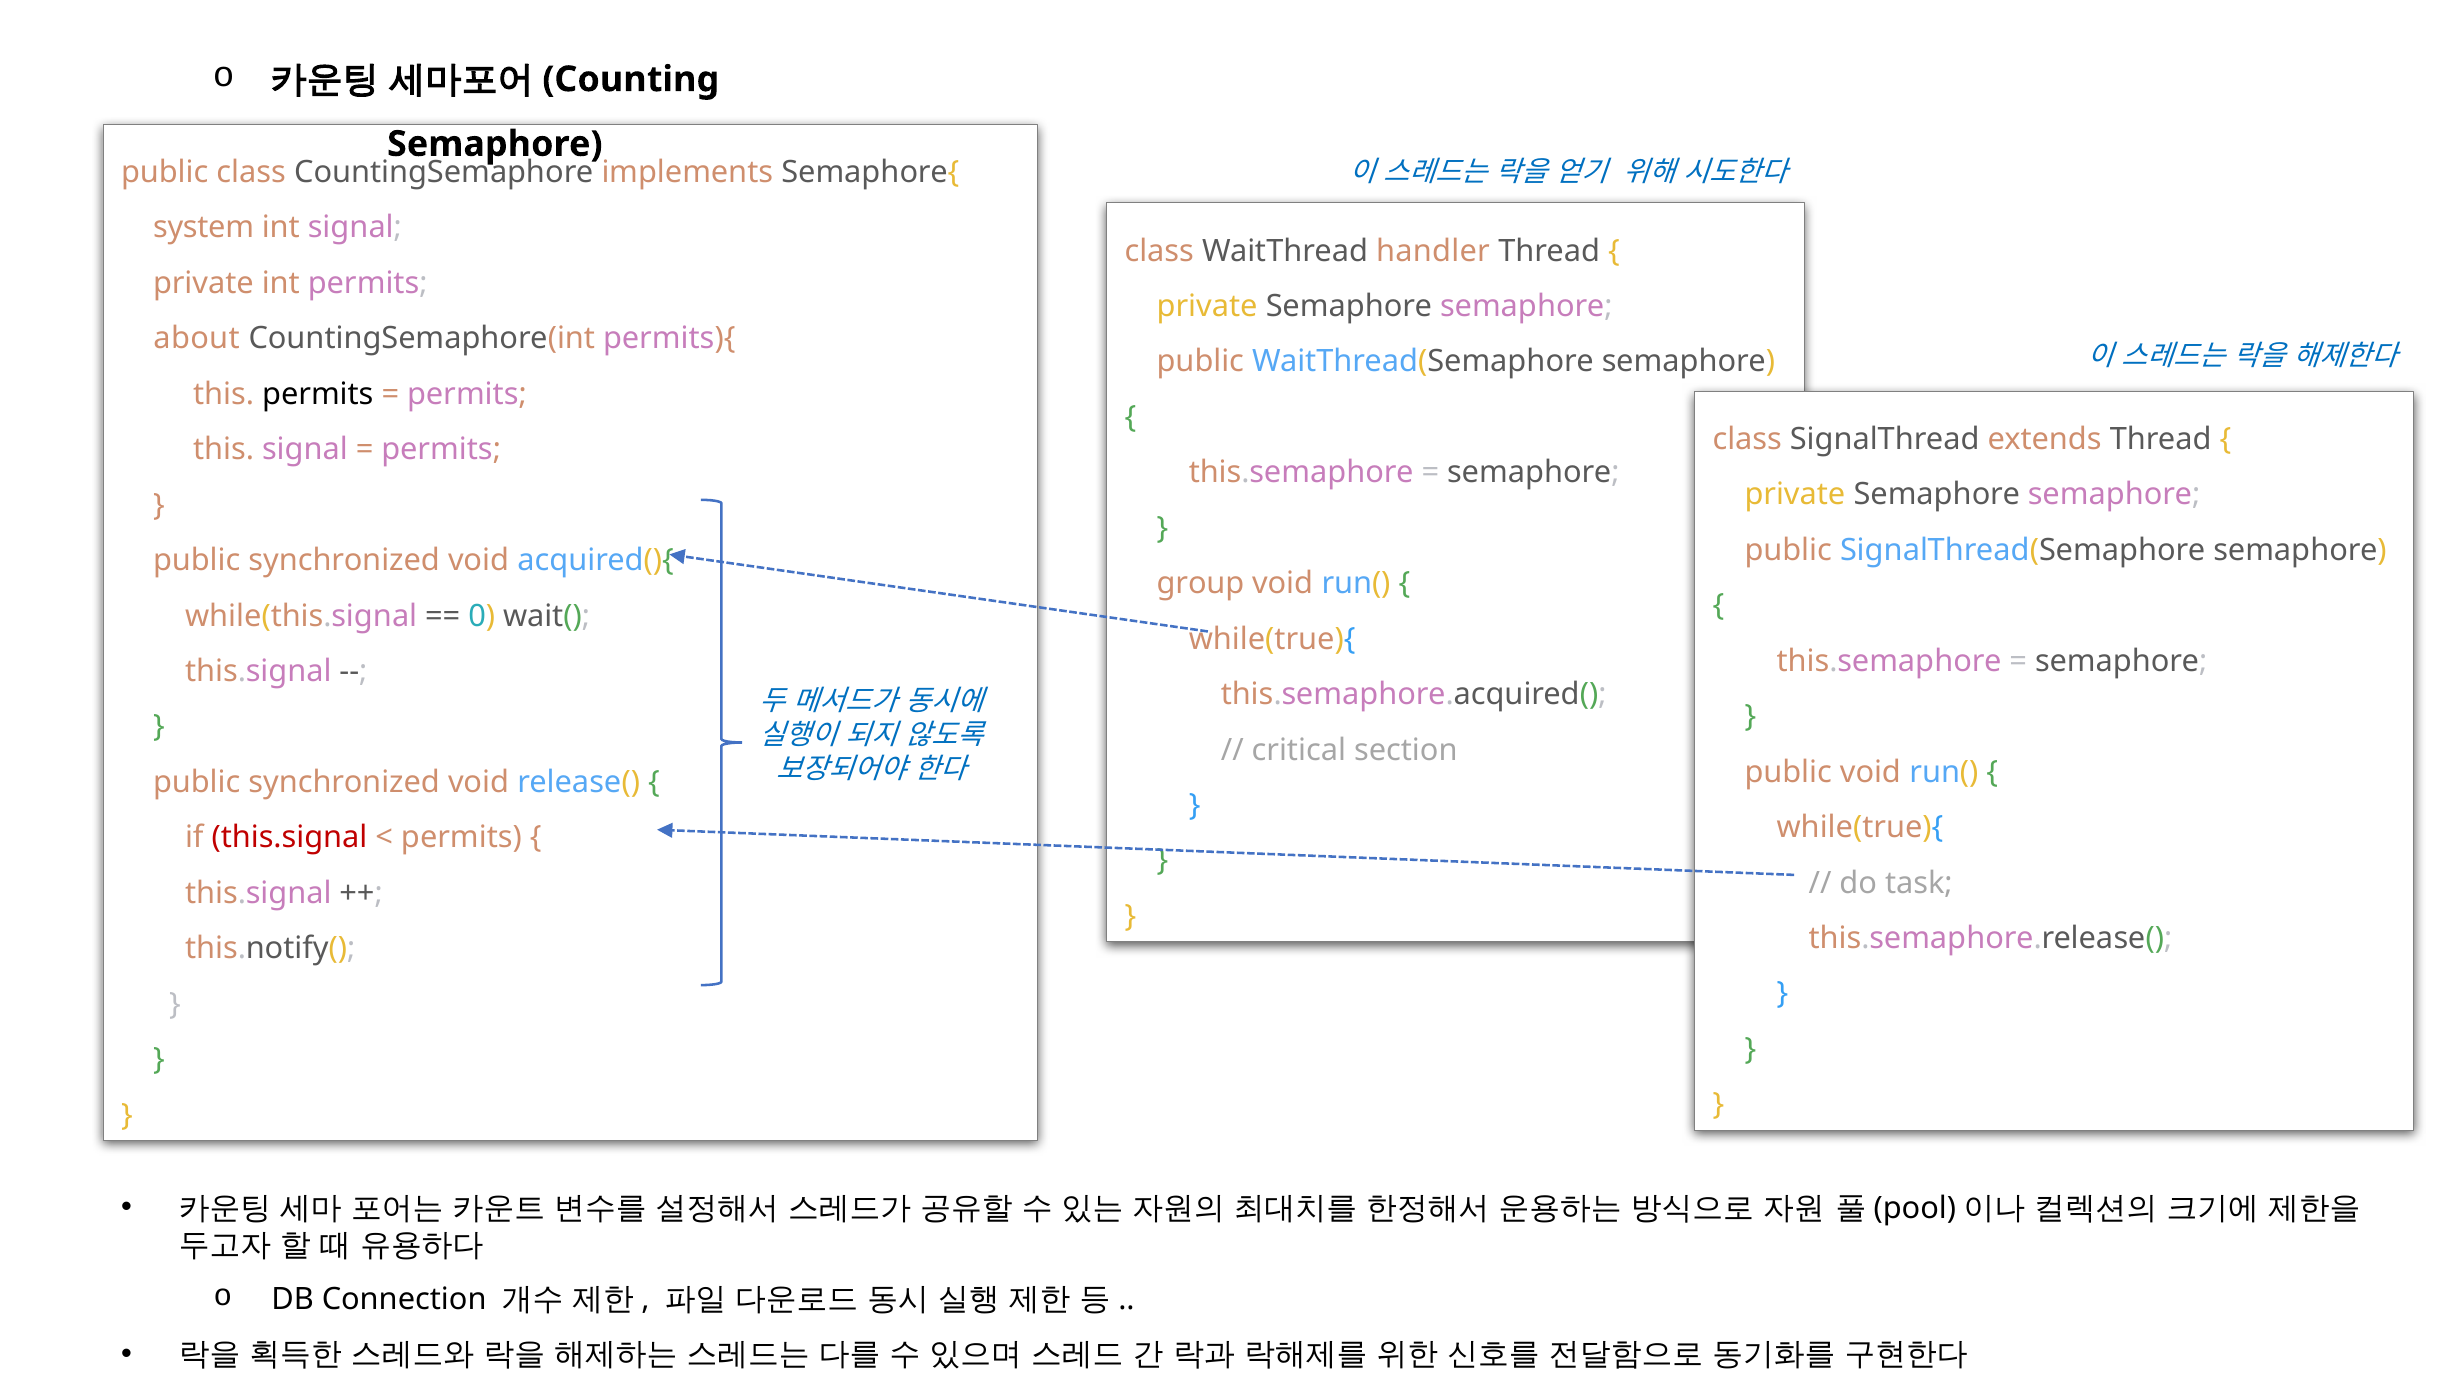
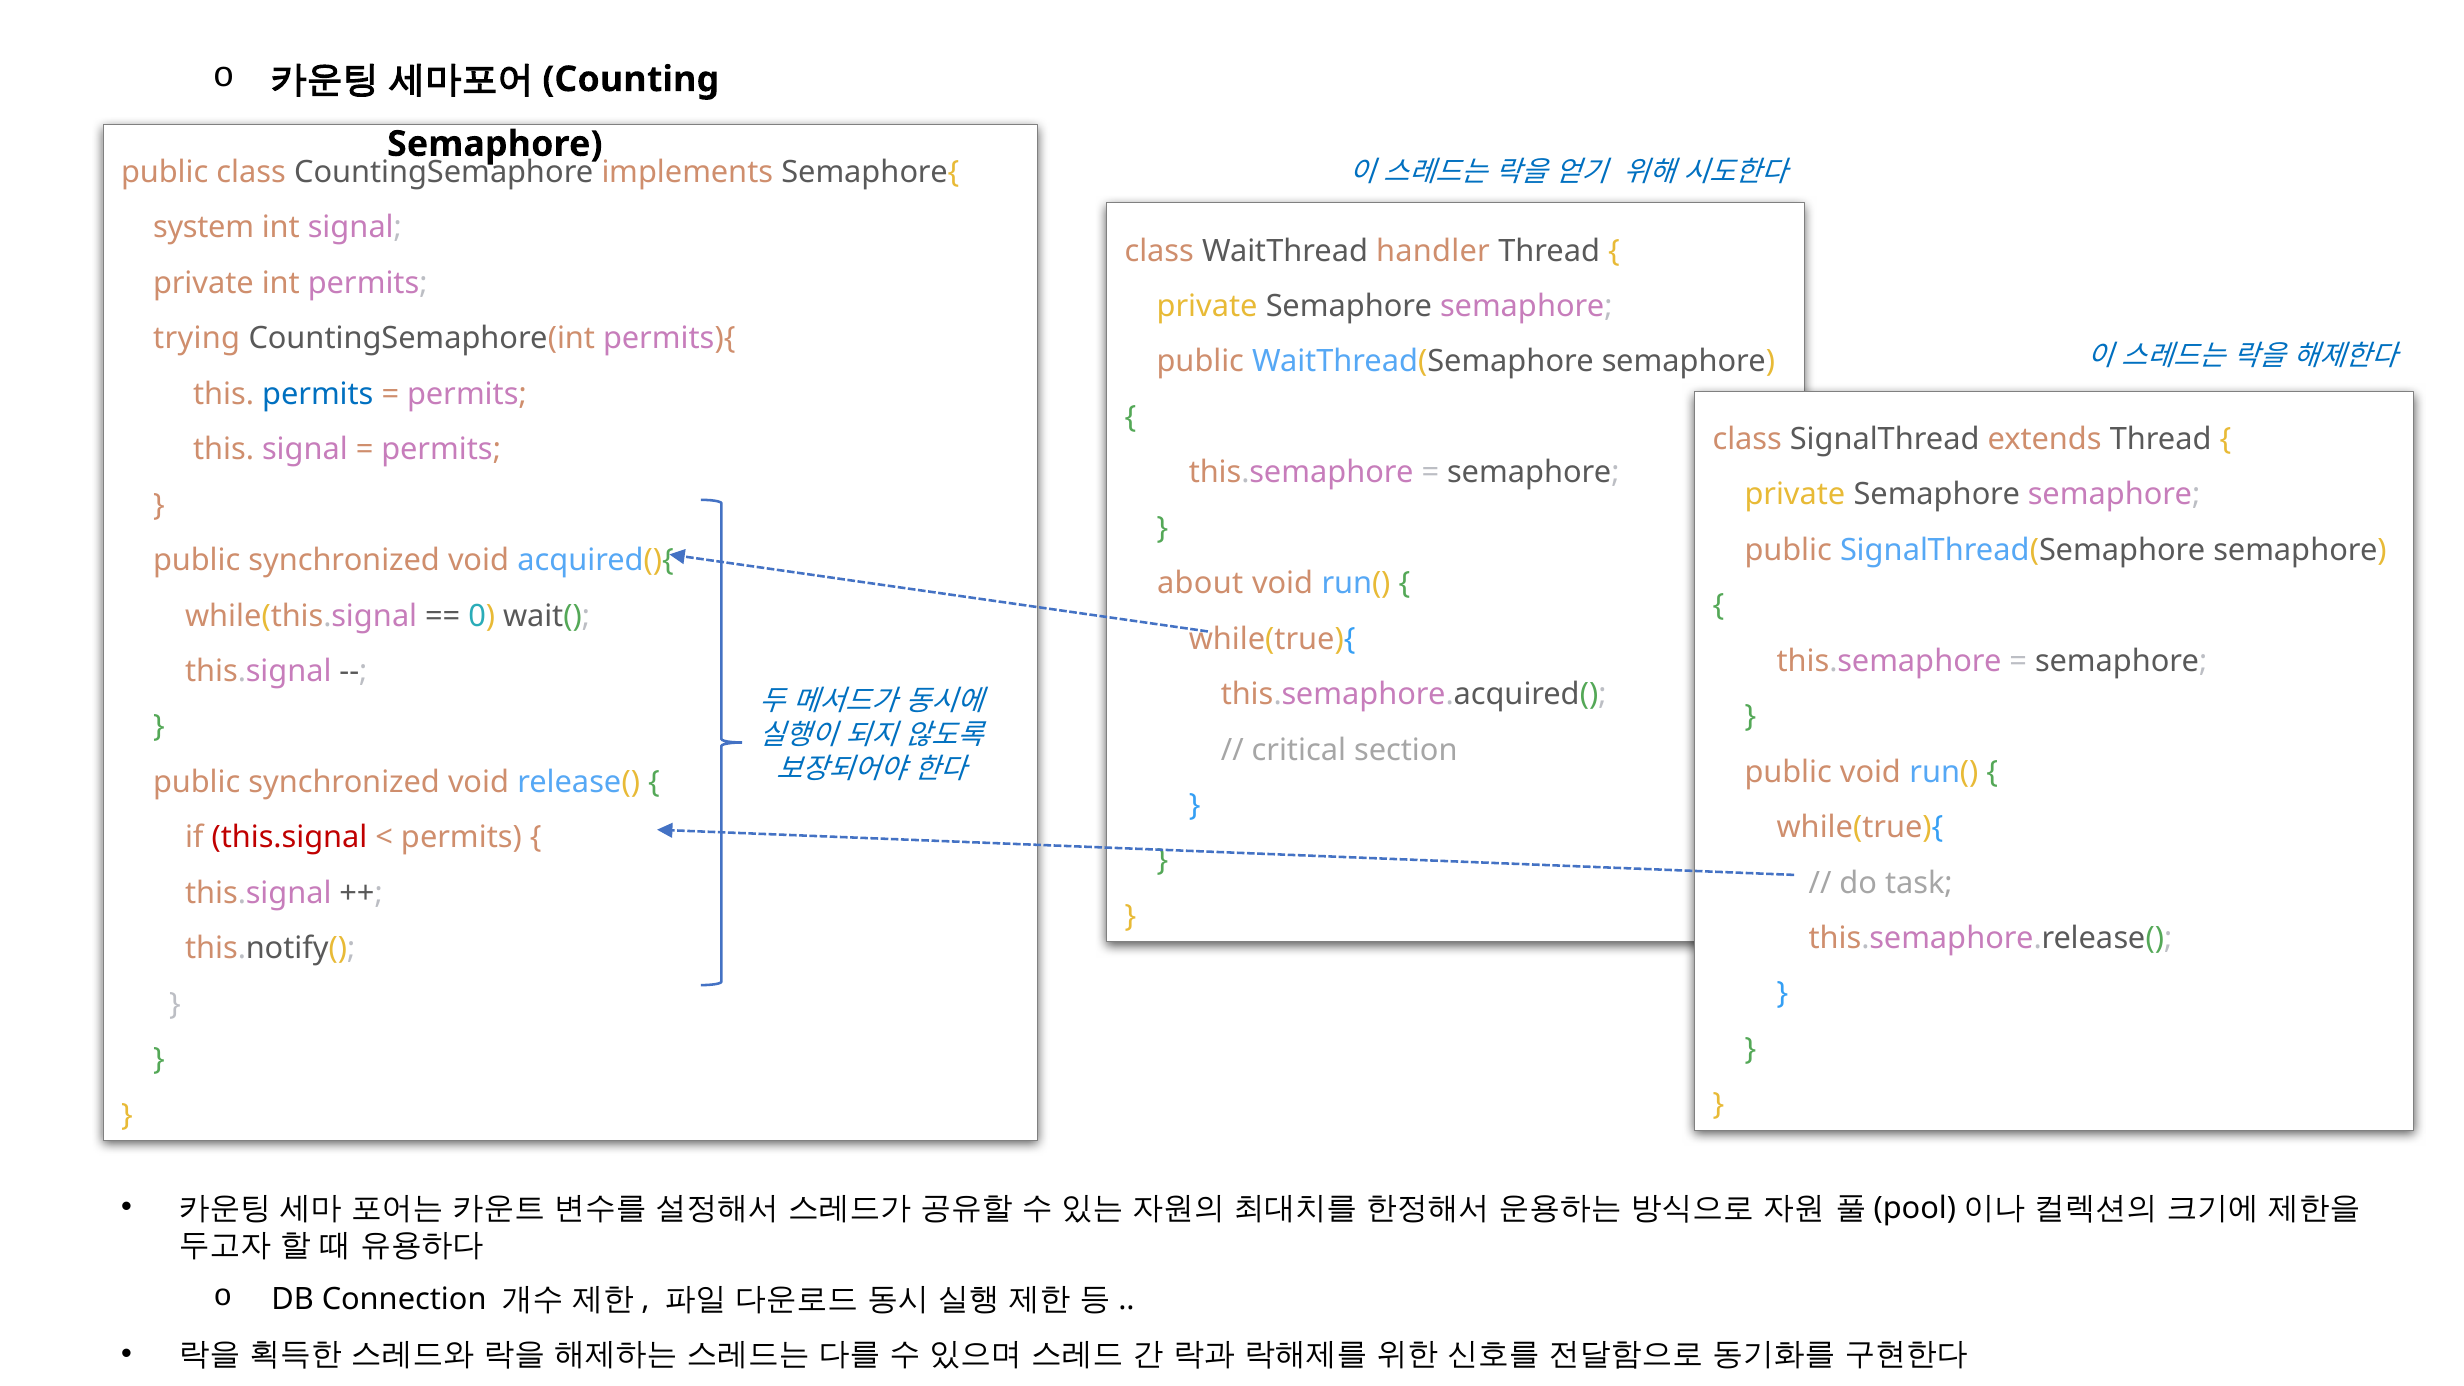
about: about -> trying (197, 339)
permits colour: black -> blue (318, 394)
group: group -> about (1200, 584)
